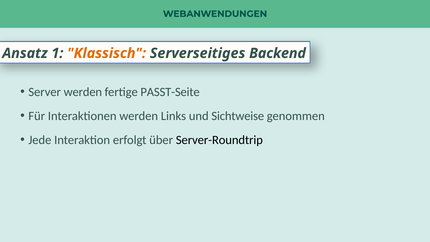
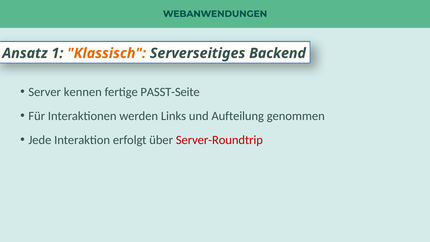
Server werden: werden -> kennen (83, 92)
Sichtweise: Sichtweise -> Aufteilung (238, 116)
Server-Roundtrip colour: black -> red (219, 140)
